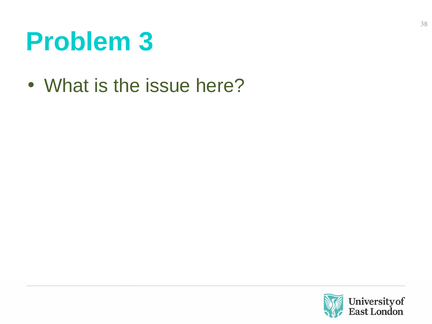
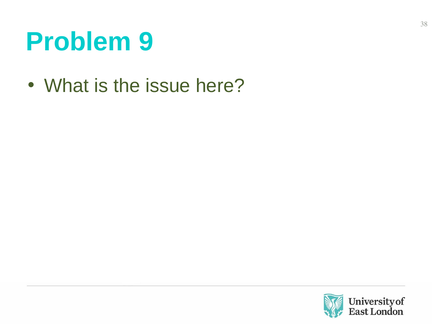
3: 3 -> 9 (146, 42)
